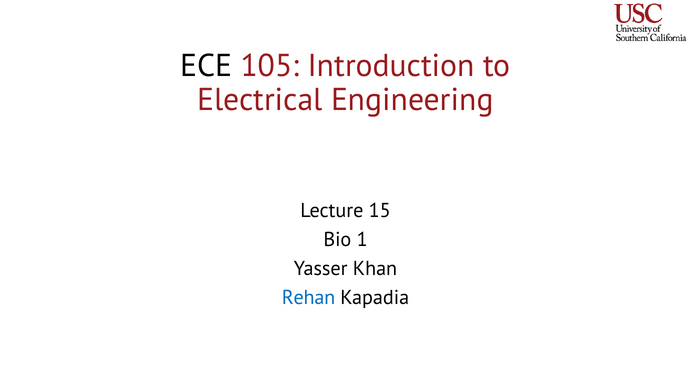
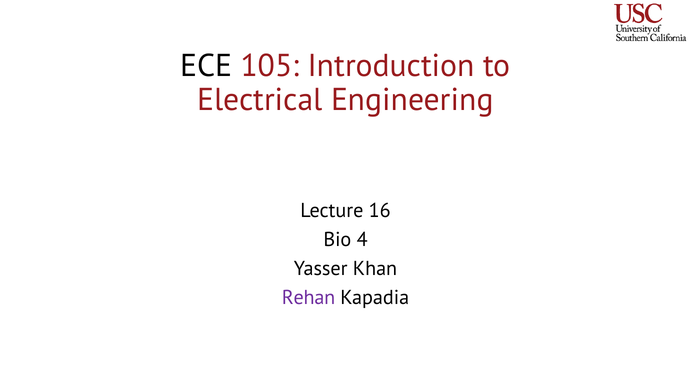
15: 15 -> 16 (380, 210)
1: 1 -> 4 (362, 239)
Rehan colour: blue -> purple (309, 297)
